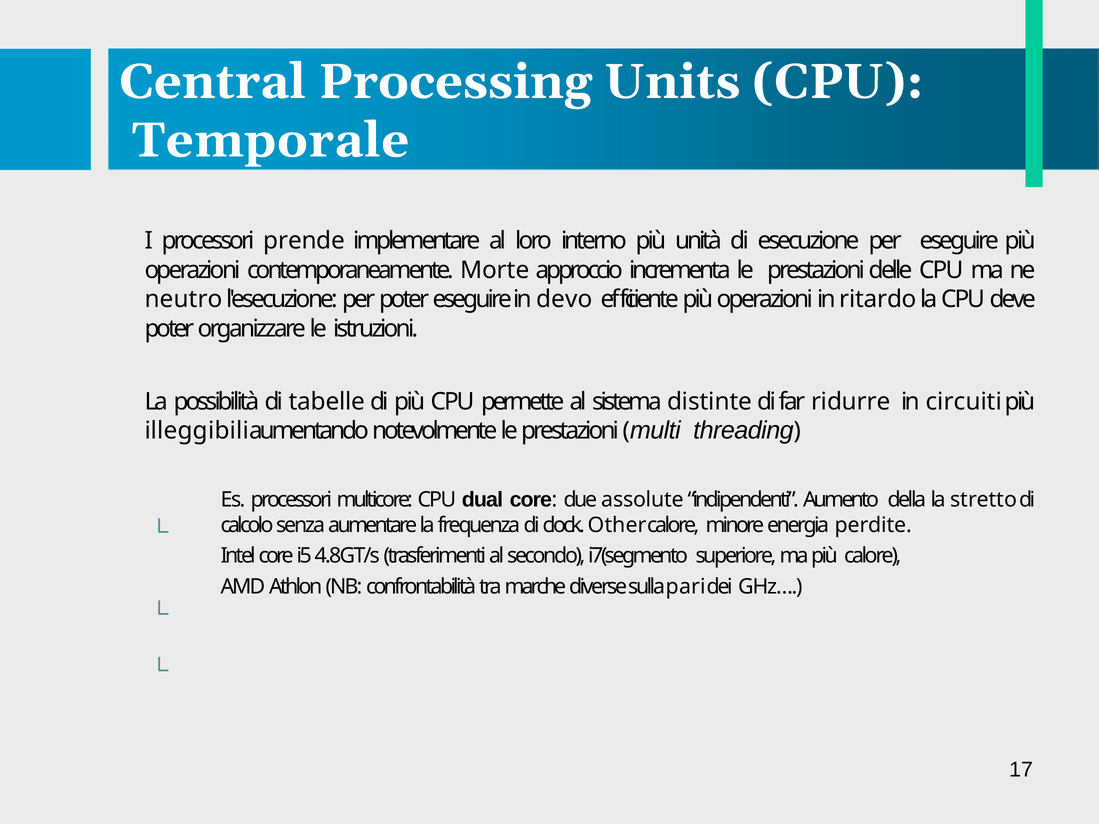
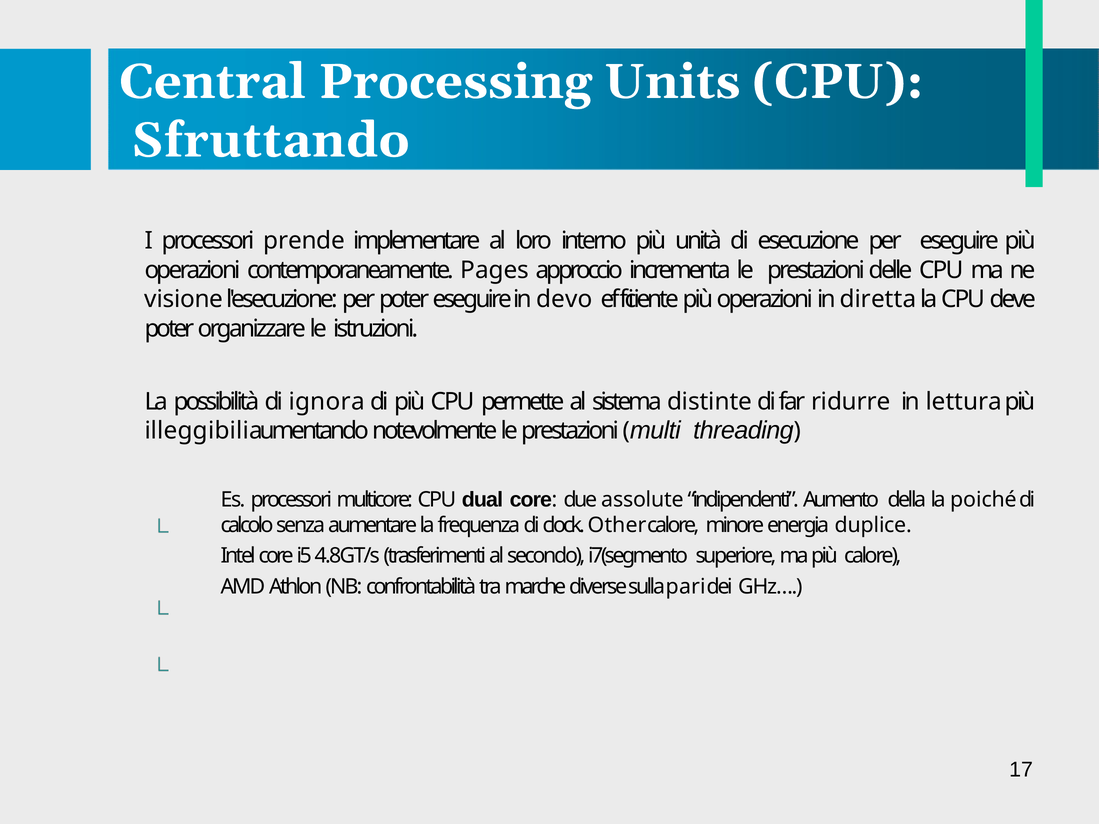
Temporale: Temporale -> Sfruttando (271, 140)
Morte: Morte -> Pages (495, 270)
neutro: neutro -> visione (184, 299)
ritardo: ritardo -> diretta (878, 299)
tabelle: tabelle -> ignora (327, 402)
circuiti: circuiti -> lettura (964, 402)
stretto: stretto -> poiché (984, 500)
perdite: perdite -> duplice (873, 525)
